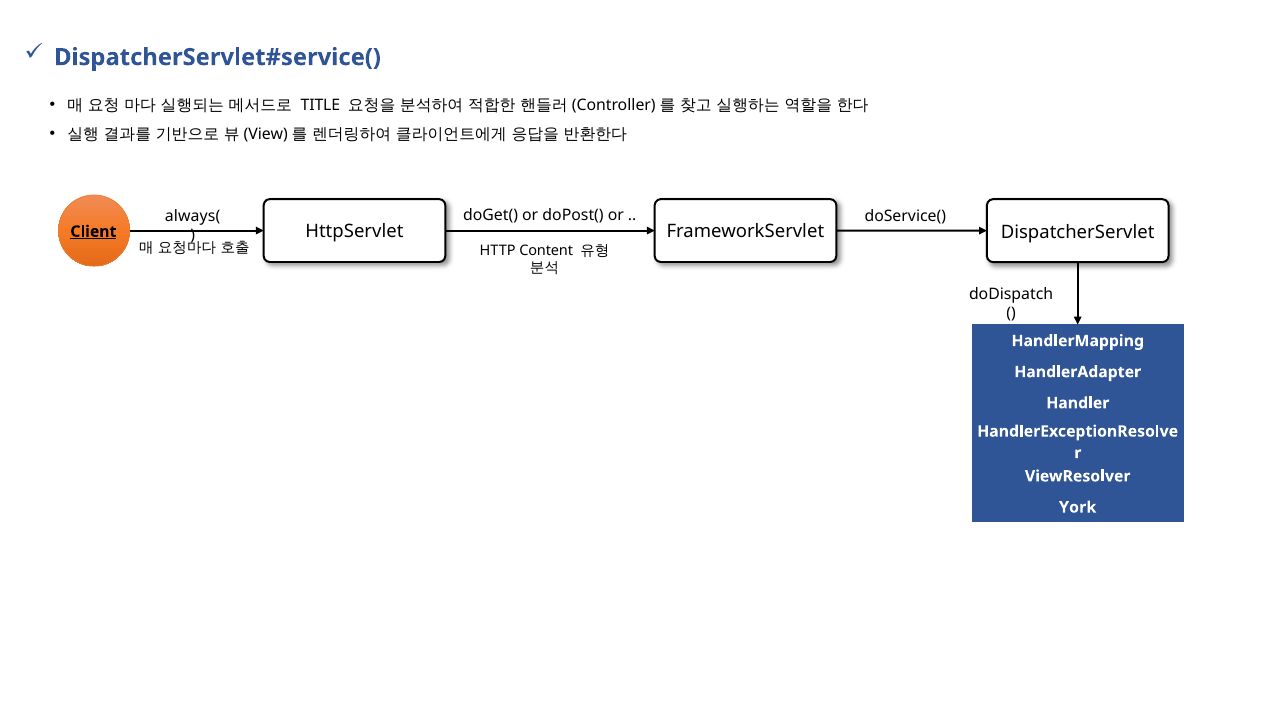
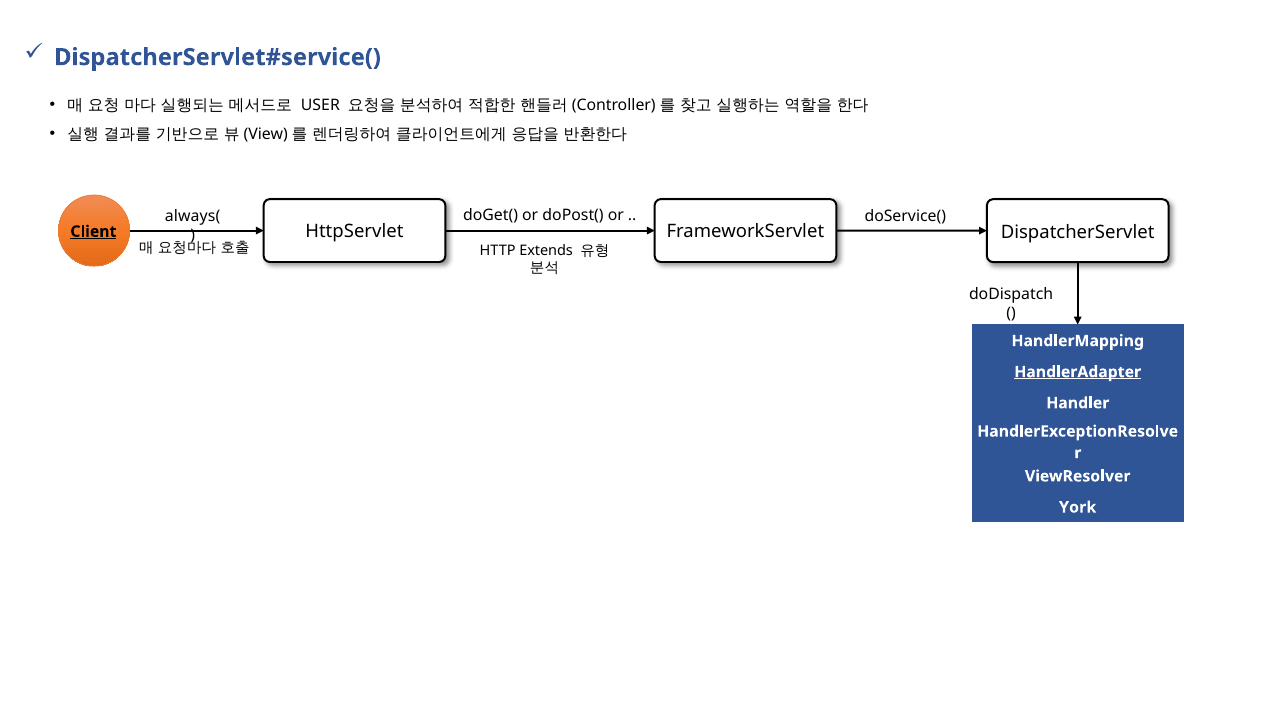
TITLE: TITLE -> USER (320, 106)
Content: Content -> Extends (546, 250)
HandlerAdapter underline: none -> present (1078, 372)
